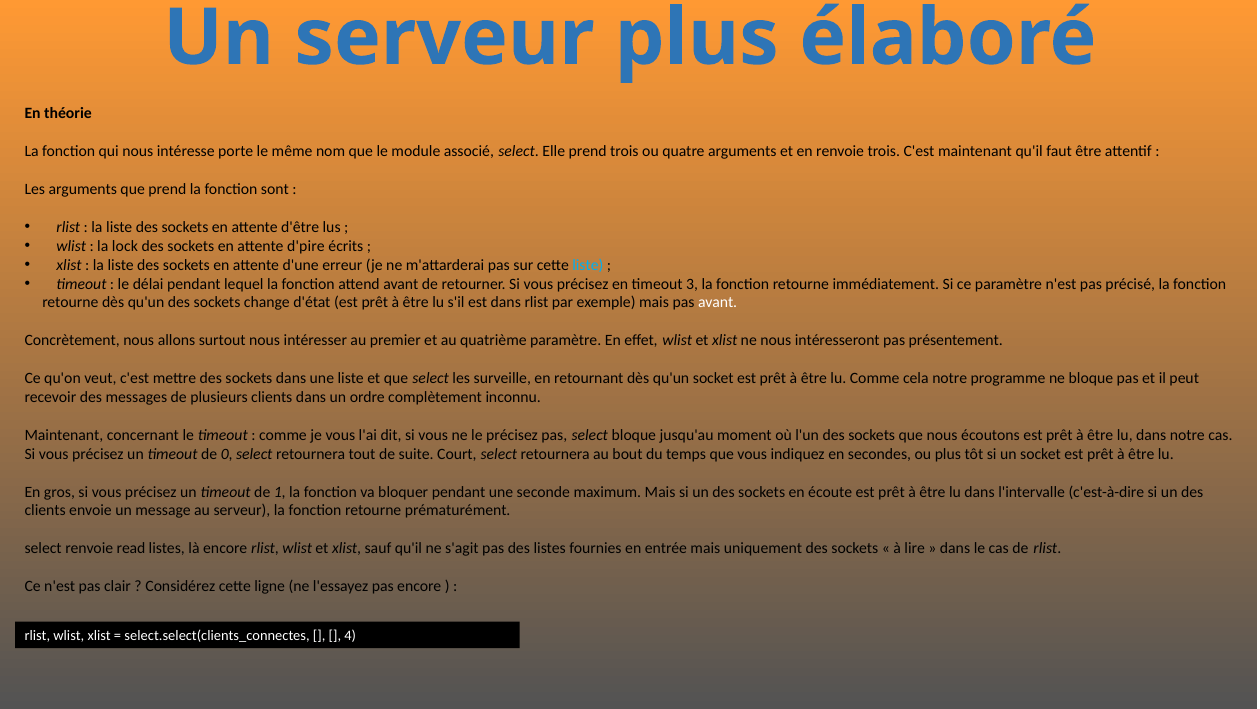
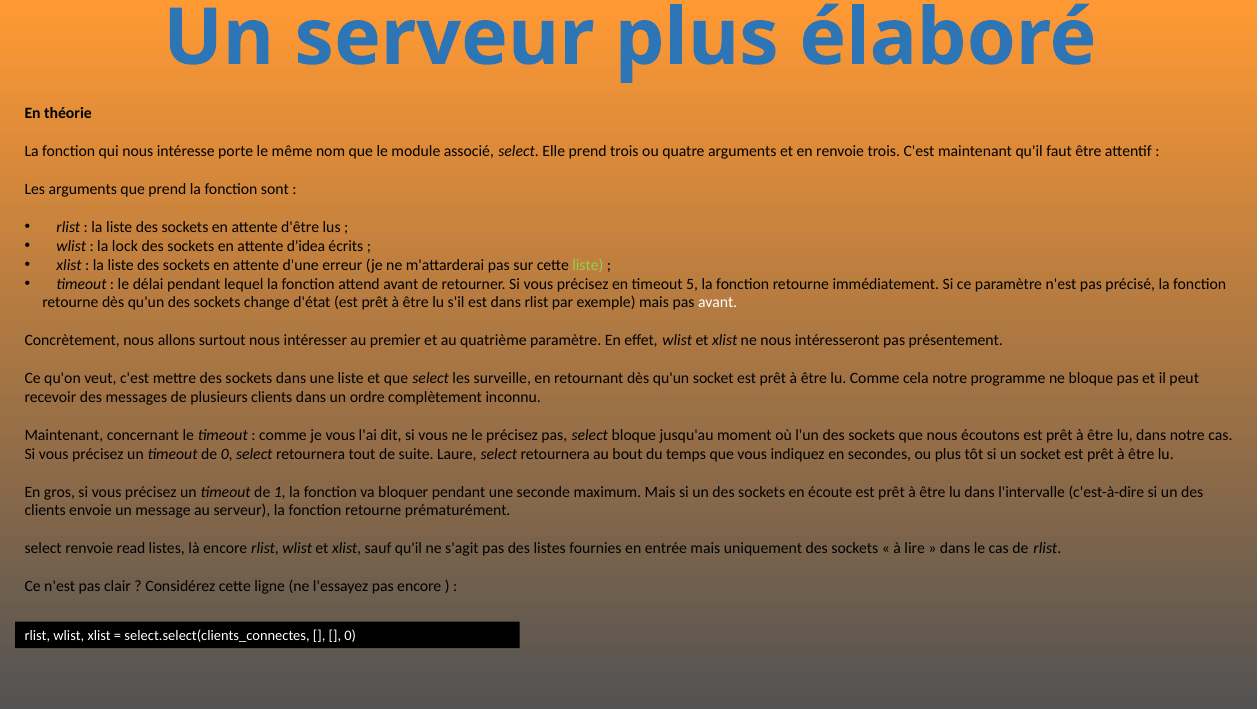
d'pire: d'pire -> d'idea (306, 246)
liste colour: light blue -> light green (588, 265)
3: 3 -> 5 (692, 284)
Court: Court -> Laure (457, 454)
4: 4 -> 0 (350, 636)
